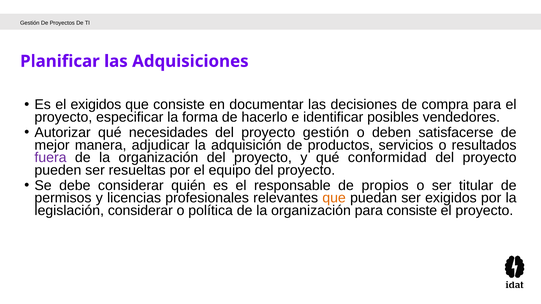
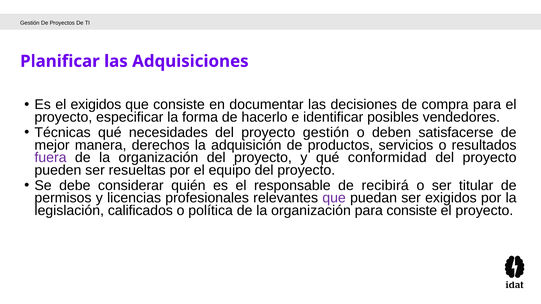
Autorizar: Autorizar -> Técnicas (63, 133)
adjudicar: adjudicar -> derechos (161, 145)
propios: propios -> recibirá (385, 186)
que colour: orange -> purple (334, 198)
legislación considerar: considerar -> calificados (140, 211)
